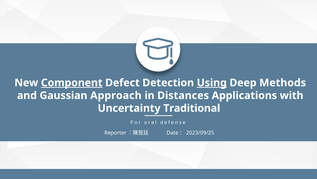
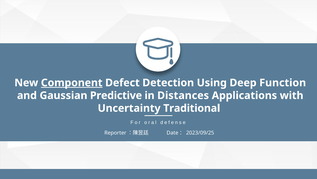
Using underline: present -> none (212, 82)
Methods: Methods -> Function (283, 82)
Approach: Approach -> Predictive (116, 95)
